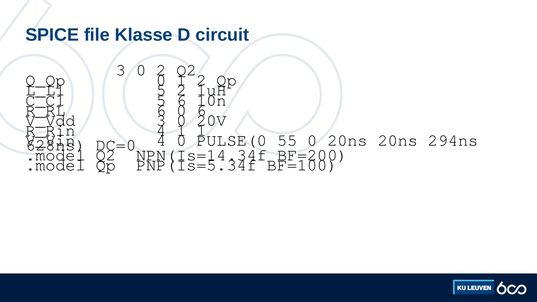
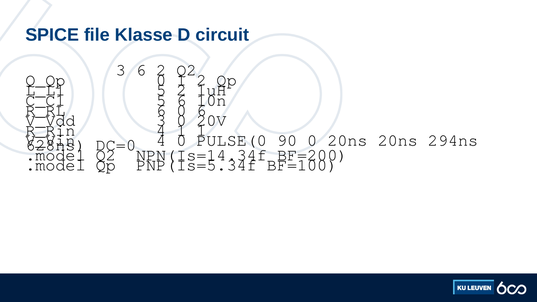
0: 0 -> 6 (141, 70)
55: 55 -> 90 (287, 140)
